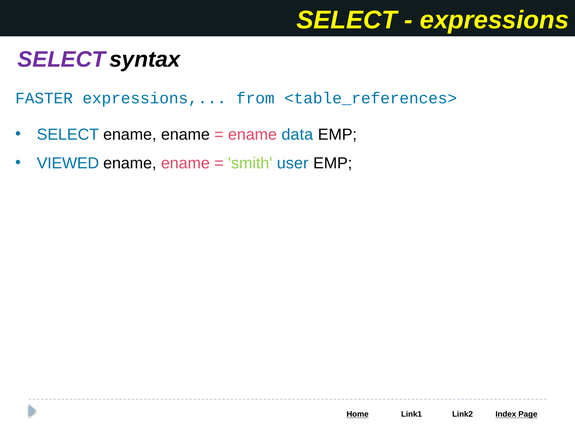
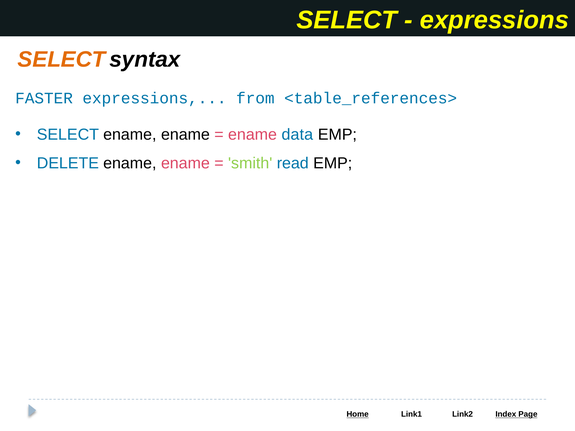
SELECT colour: purple -> orange (62, 60)
VIEWED: VIEWED -> DELETE (68, 163)
user: user -> read (293, 163)
